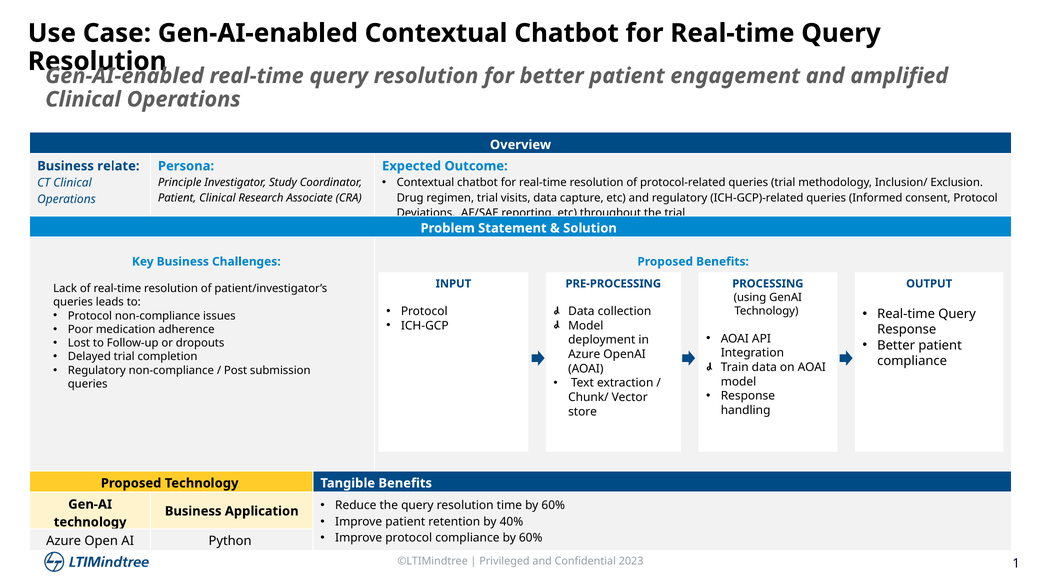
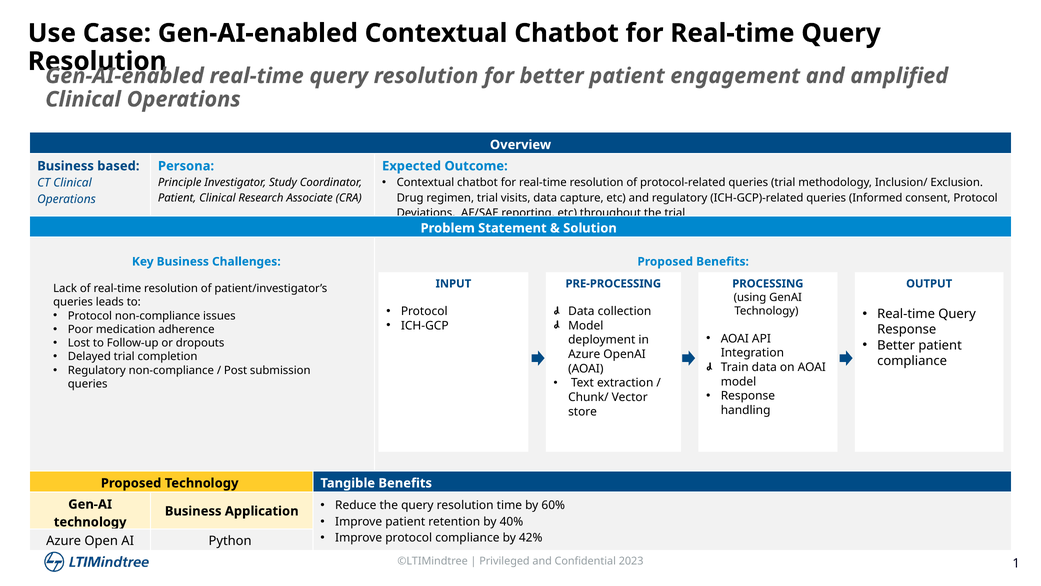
relate: relate -> based (118, 166)
compliance by 60%: 60% -> 42% (531, 538)
